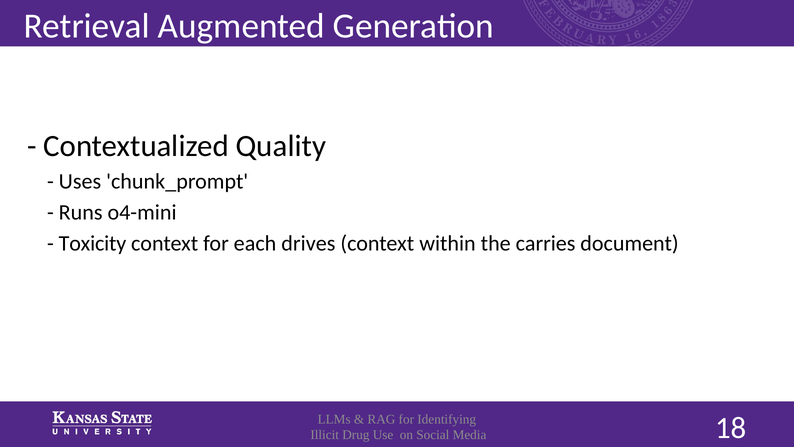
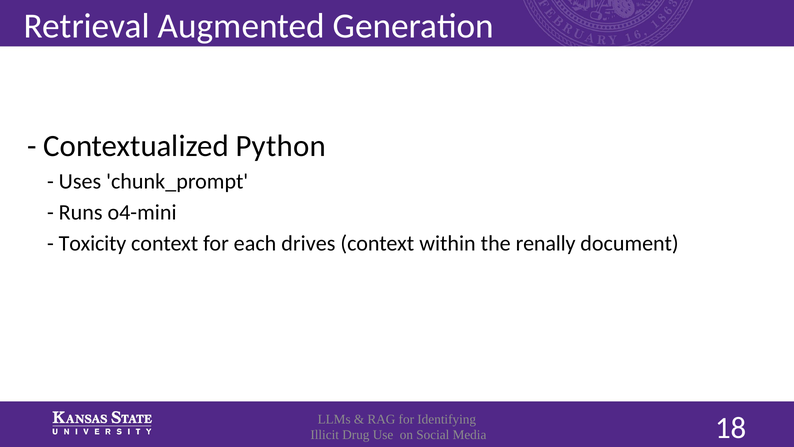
Quality: Quality -> Python (281, 146)
carries: carries -> renally (546, 243)
